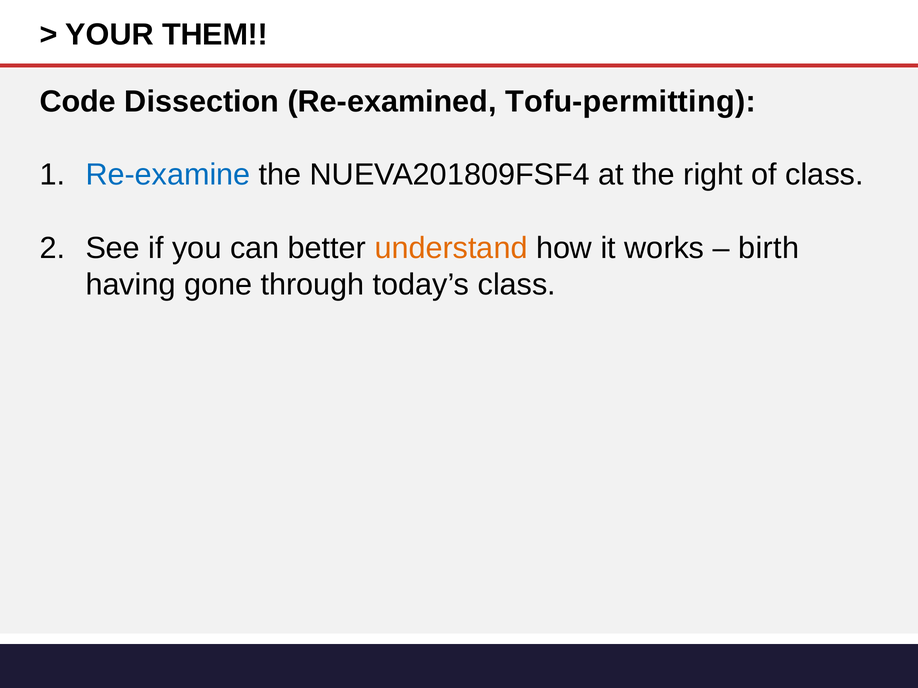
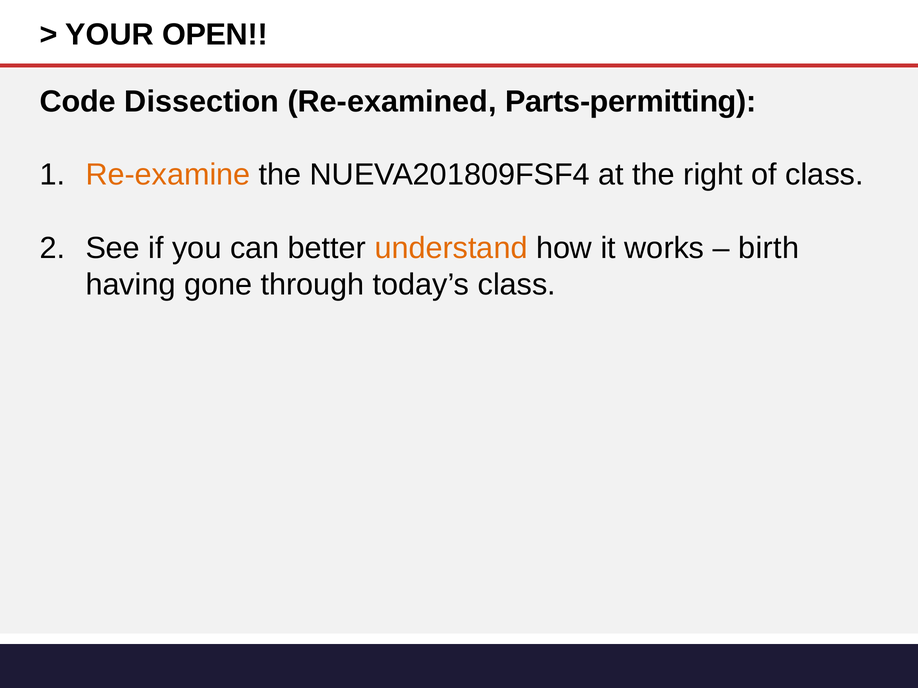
THEM: THEM -> OPEN (215, 35)
Tofu-permitting: Tofu-permitting -> Parts-permitting (631, 102)
Re-examine colour: blue -> orange (168, 175)
